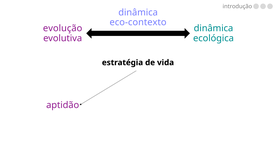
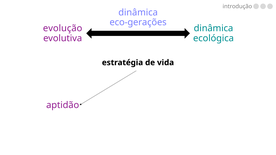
eco-contexto: eco-contexto -> eco-gerações (138, 22)
